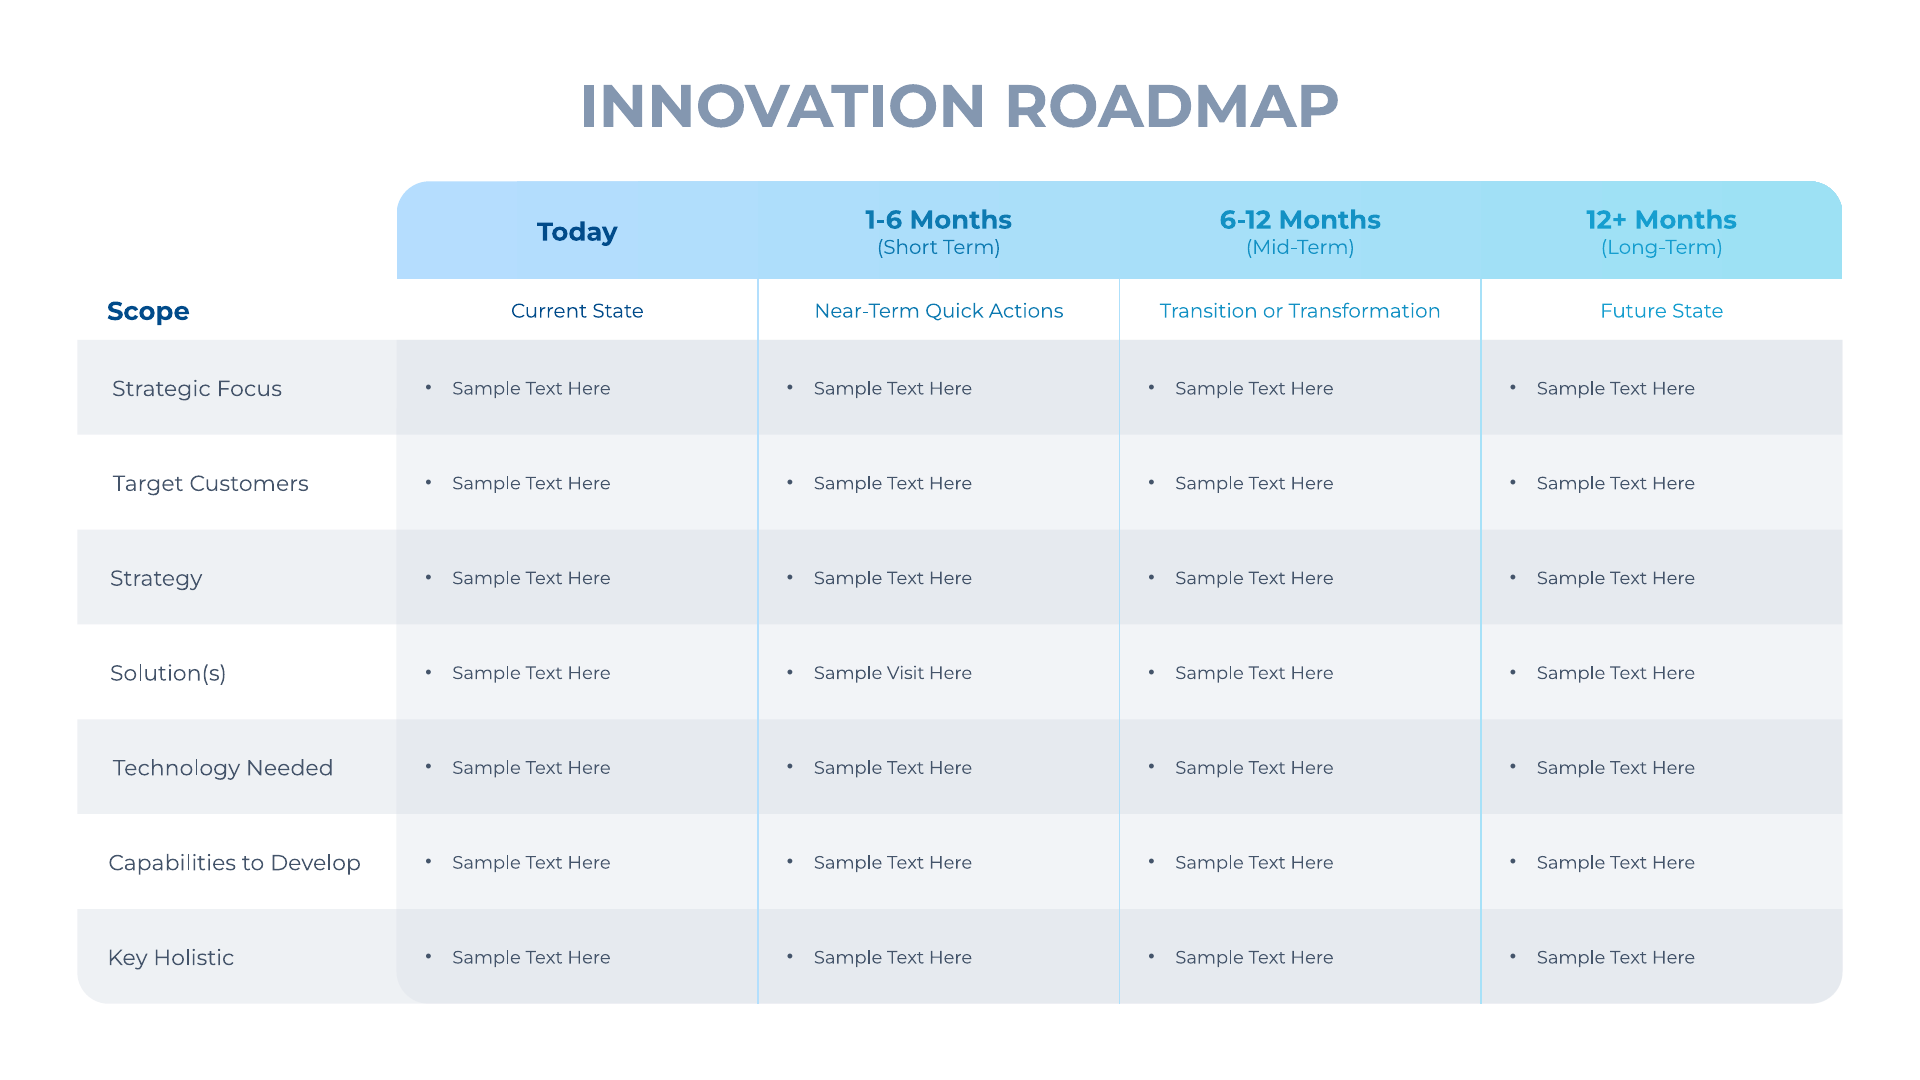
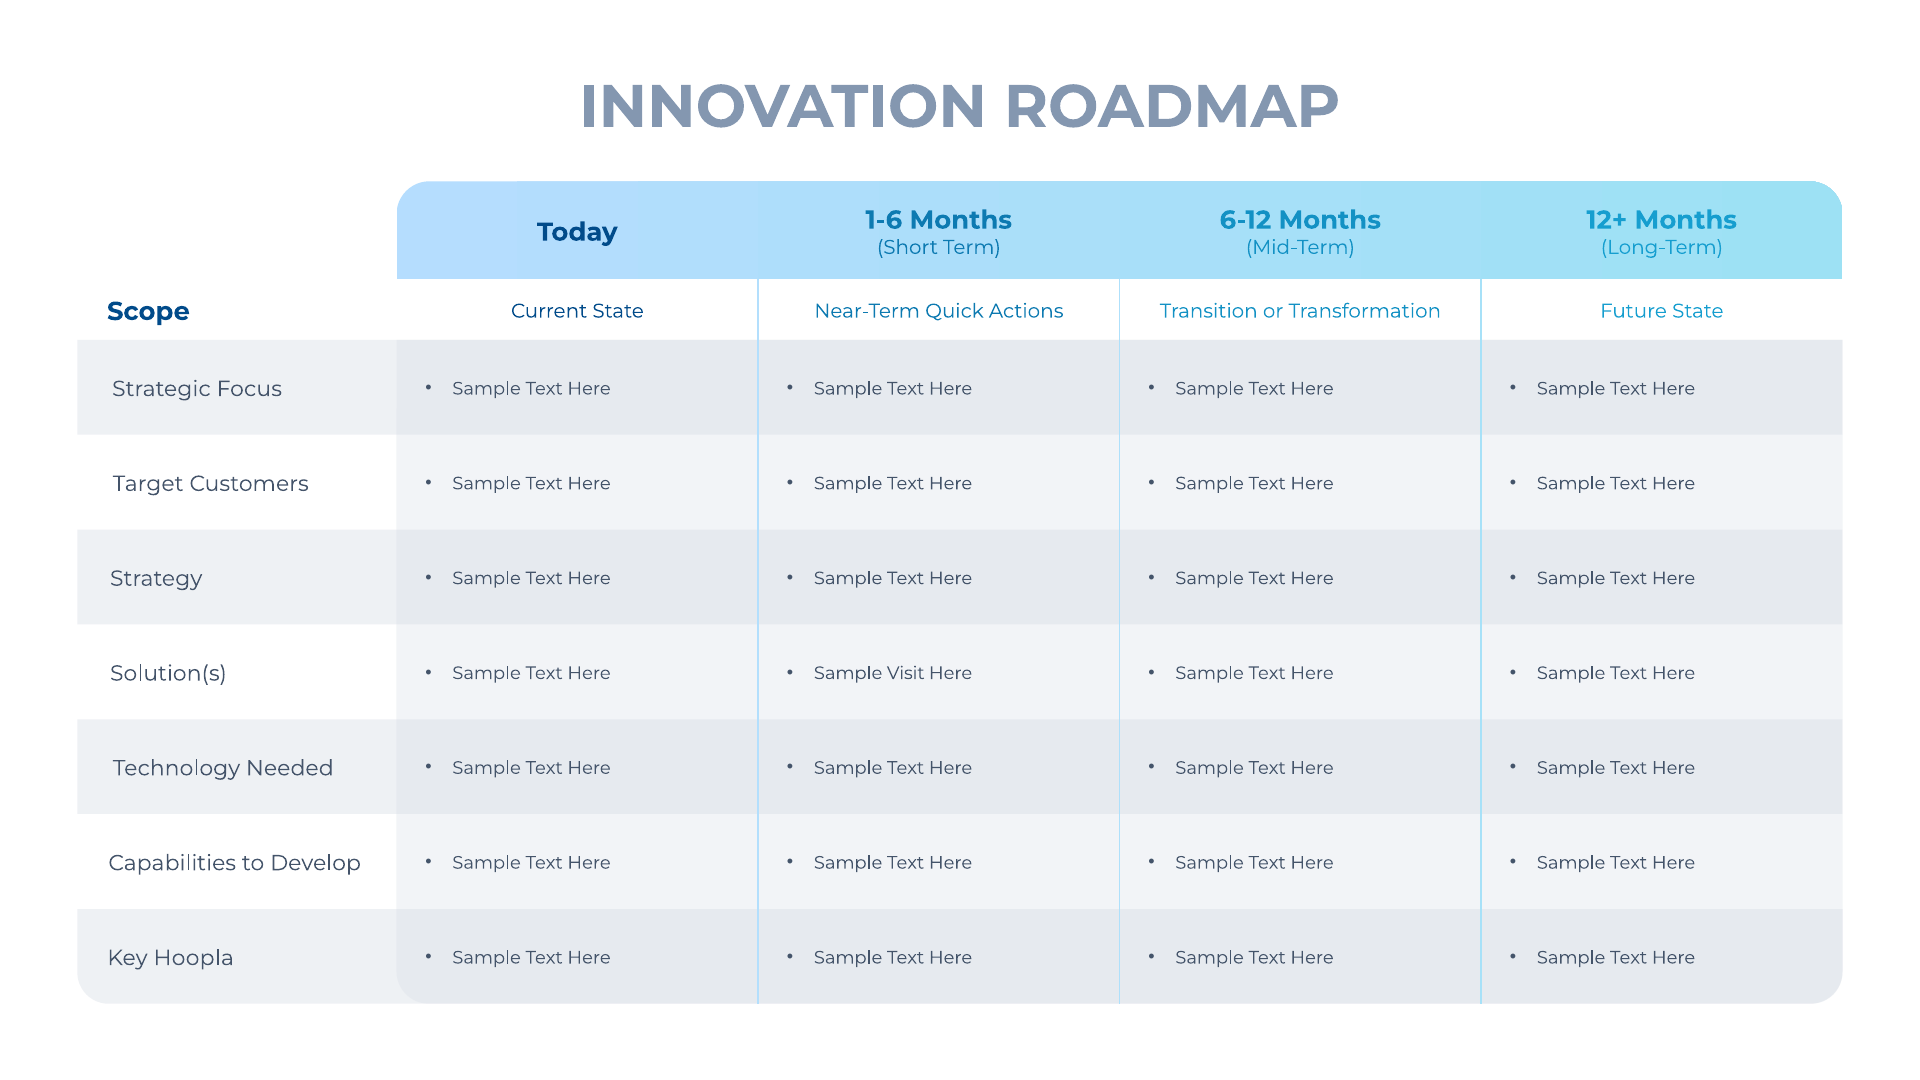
Holistic: Holistic -> Hoopla (194, 958)
